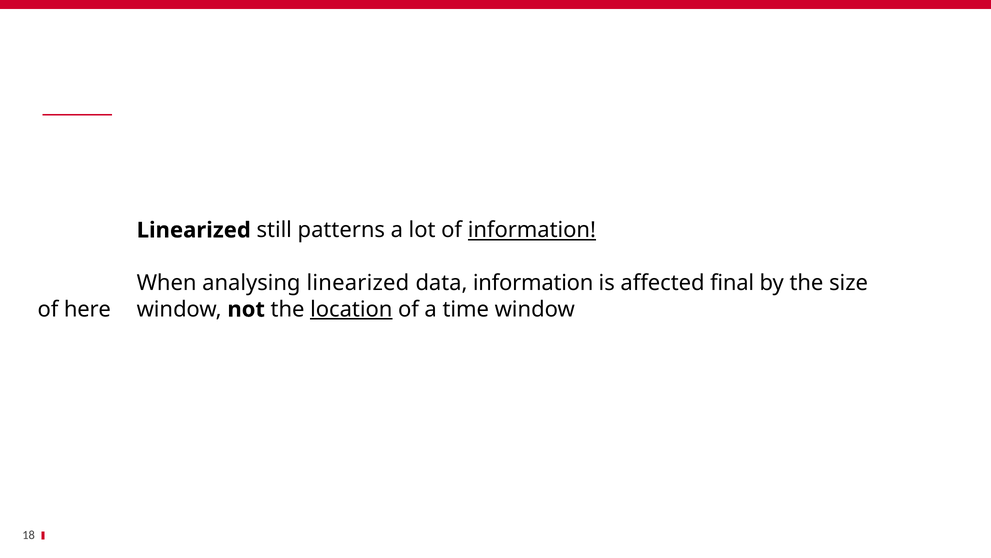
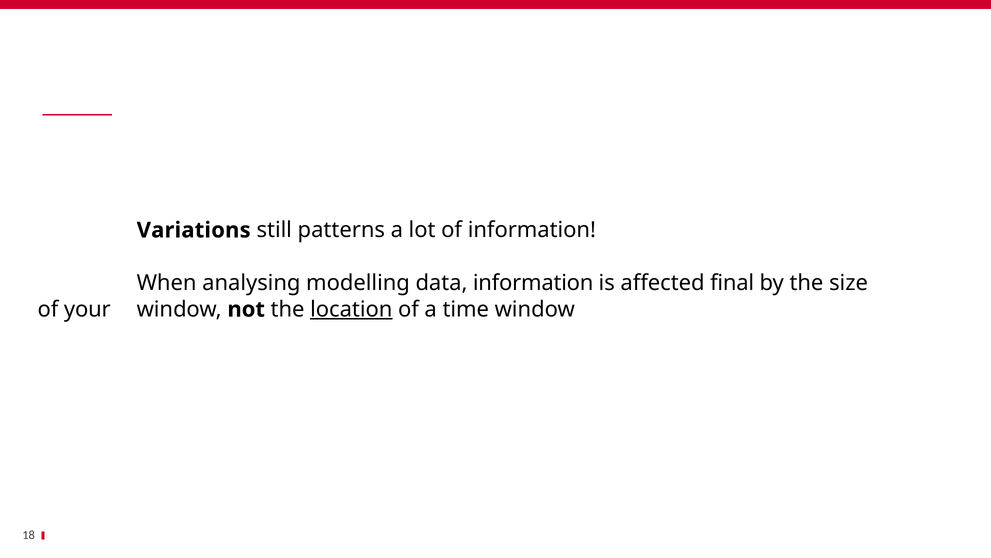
Linearized: Linearized -> Variations (194, 230)
information underline: present -> none (532, 230)
analysing linearized: linearized -> modelling (358, 283)
here: here -> your (87, 310)
